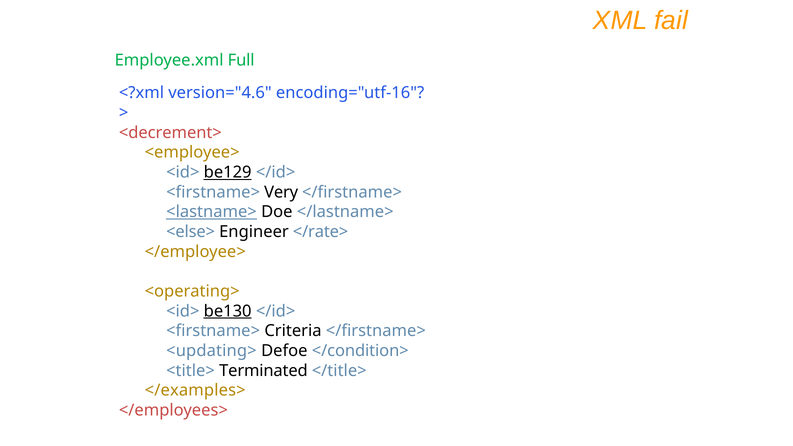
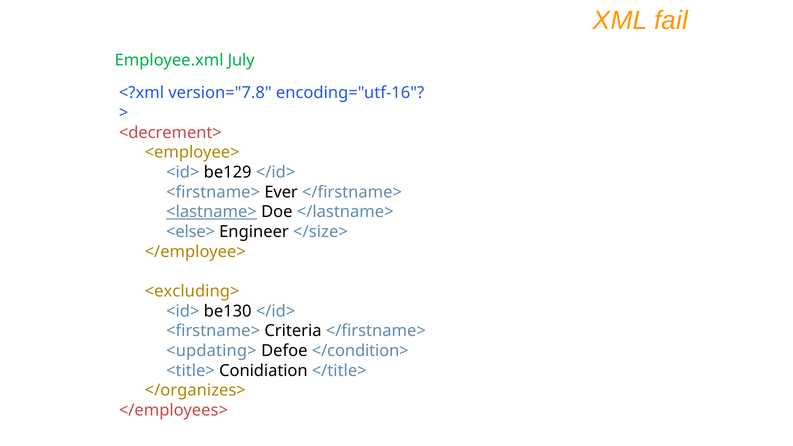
Full: Full -> July (241, 60)
version="4.6: version="4.6 -> version="7.8 (220, 93)
be129 underline: present -> none (228, 172)
Very: Very -> Ever (281, 192)
</rate>: </rate> -> </size> (320, 232)
<operating>: <operating> -> <excluding> (192, 291)
be130 underline: present -> none (228, 311)
Terminated: Terminated -> Conidiation (263, 371)
</examples>: </examples> -> </organizes> (195, 390)
